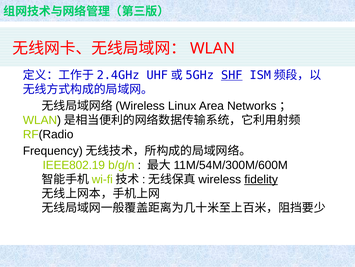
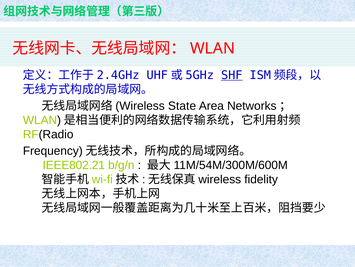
Linux: Linux -> State (182, 106)
IEEE802.19: IEEE802.19 -> IEEE802.21 (74, 165)
fidelity underline: present -> none (261, 179)
